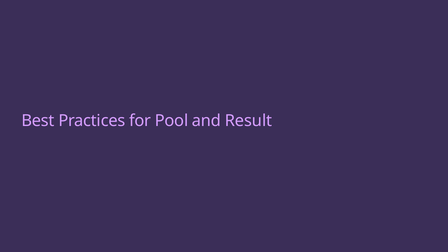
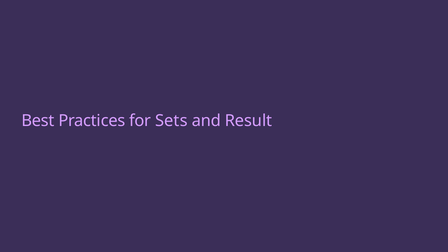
Pool: Pool -> Sets (171, 121)
